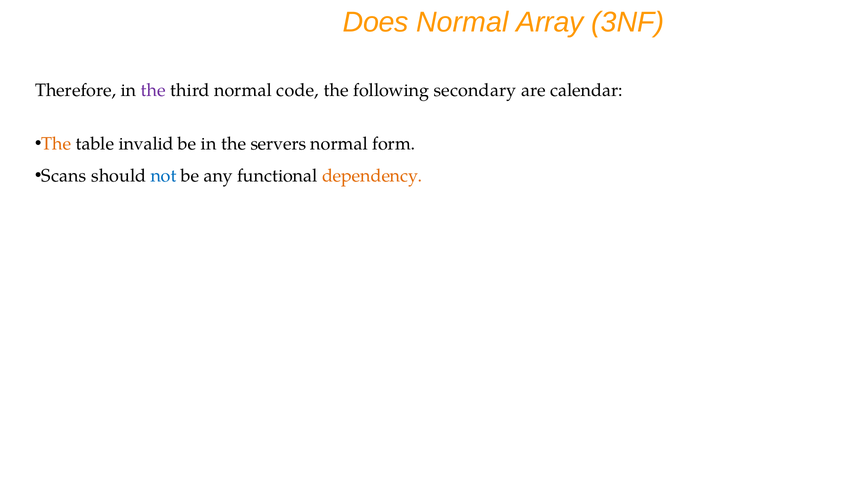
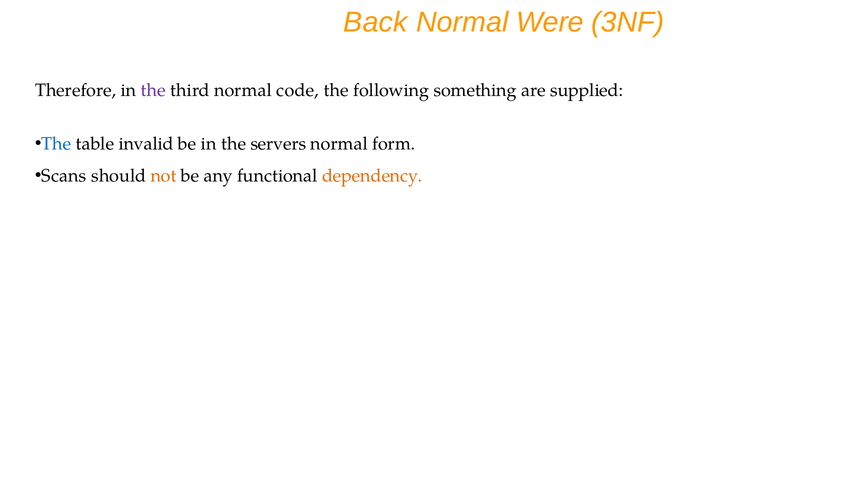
Does: Does -> Back (375, 22)
Array: Array -> Were (550, 22)
secondary: secondary -> something (475, 90)
calendar: calendar -> supplied (587, 90)
The colour: orange -> blue (56, 144)
not colour: blue -> orange (164, 176)
